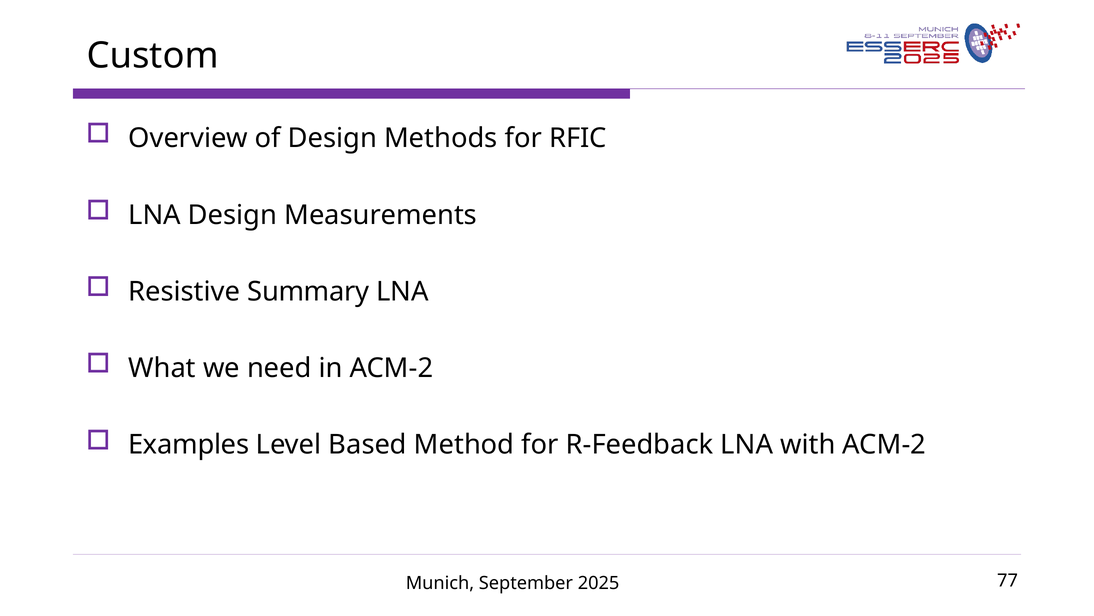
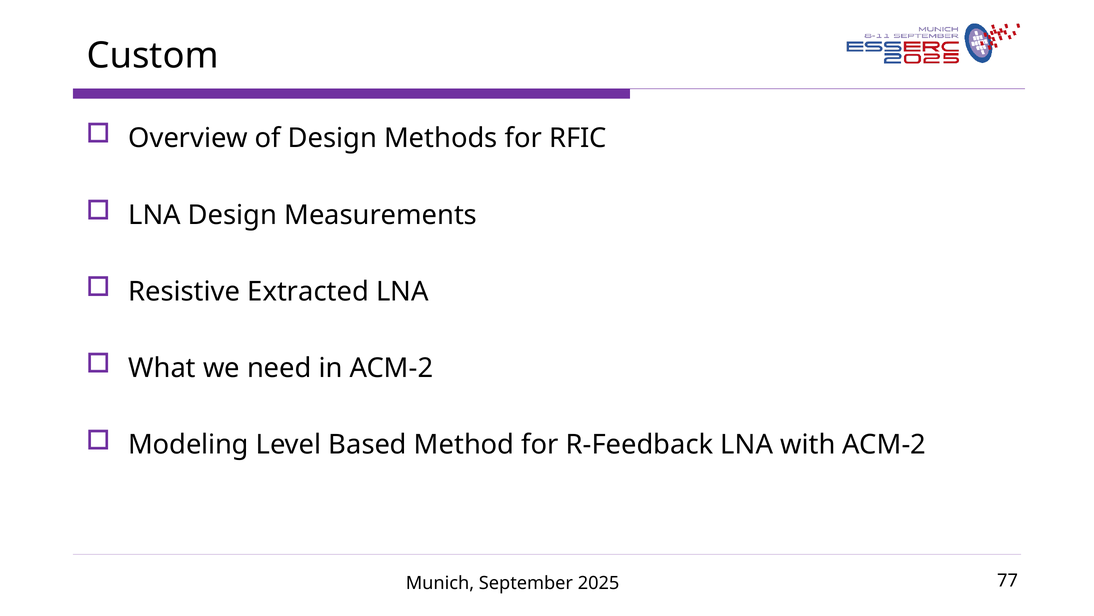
Summary: Summary -> Extracted (308, 291)
Examples: Examples -> Modeling (189, 445)
